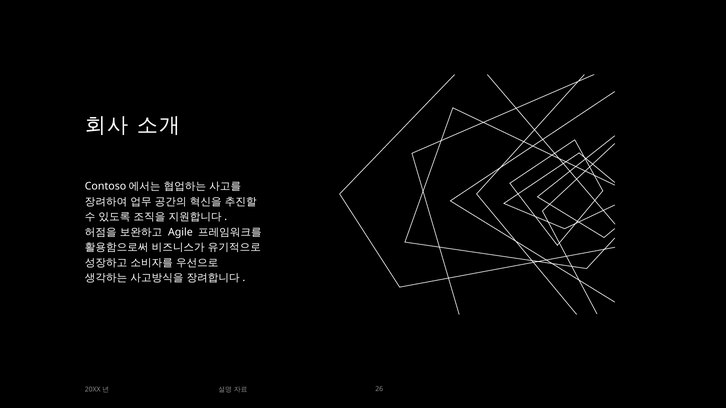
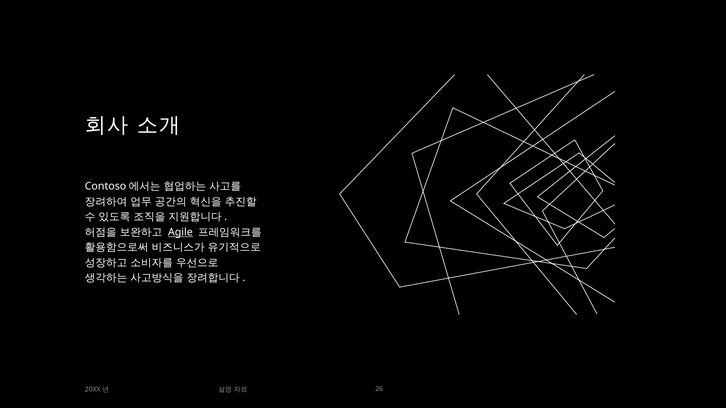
Agile underline: none -> present (180, 232)
